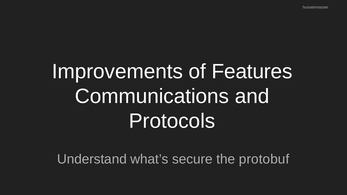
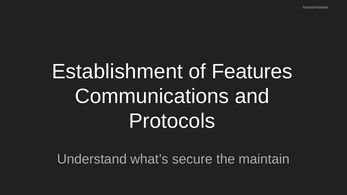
Improvements: Improvements -> Establishment (117, 71)
protobuf: protobuf -> maintain (264, 159)
